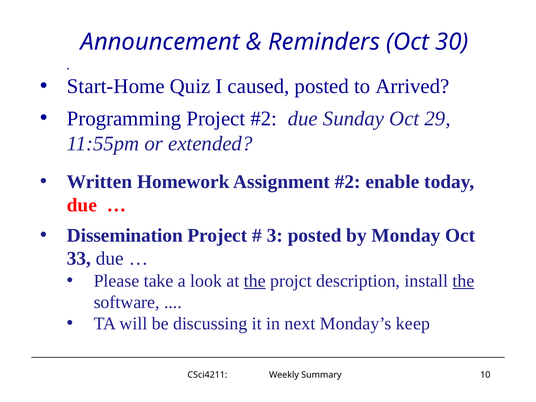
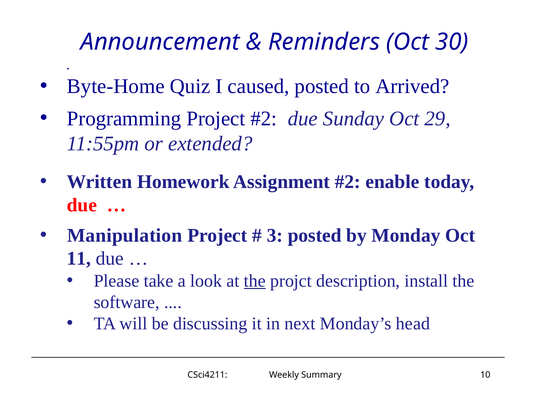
Start-Home: Start-Home -> Byte-Home (116, 86)
Dissemination: Dissemination -> Manipulation (125, 235)
33: 33 -> 11 (79, 259)
the underline: present -> none (464, 281)
keep: keep -> head (413, 324)
